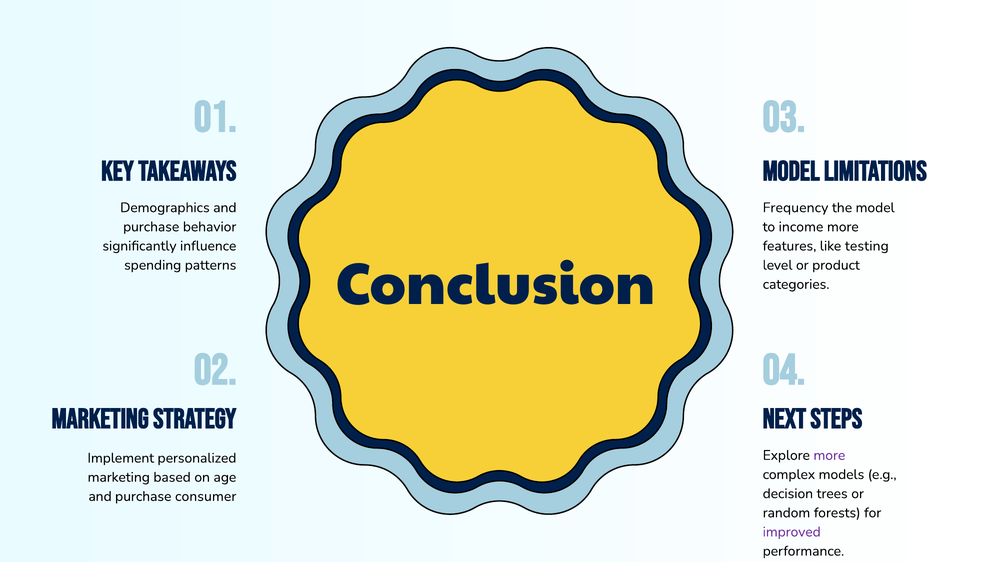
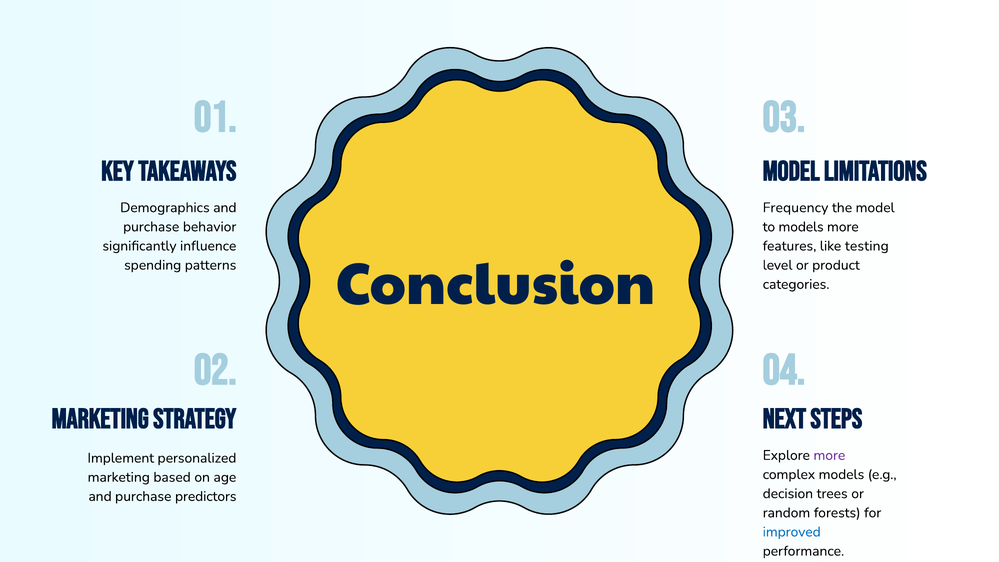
to income: income -> models (801, 227)
consumer: consumer -> predictors (206, 496)
improved colour: purple -> blue (792, 532)
